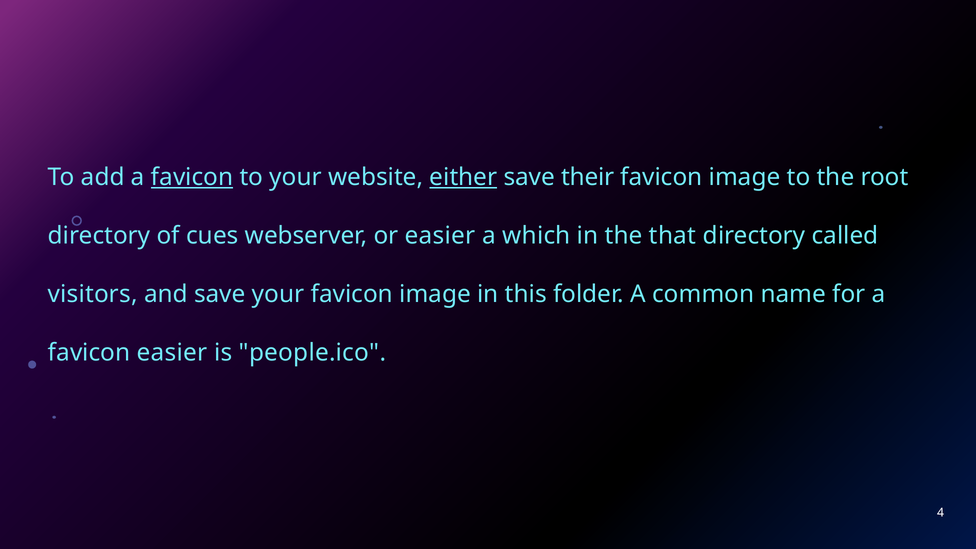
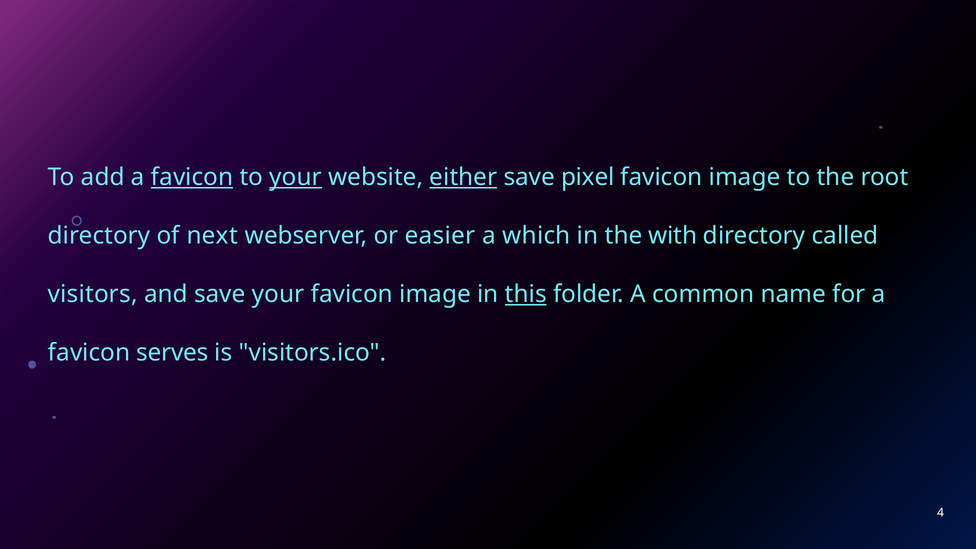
your underline: none -> present (296, 177)
their: their -> pixel (588, 177)
cues: cues -> next (212, 236)
that: that -> with (673, 236)
this underline: none -> present (526, 294)
favicon easier: easier -> serves (172, 353)
people.ico: people.ico -> visitors.ico (313, 353)
